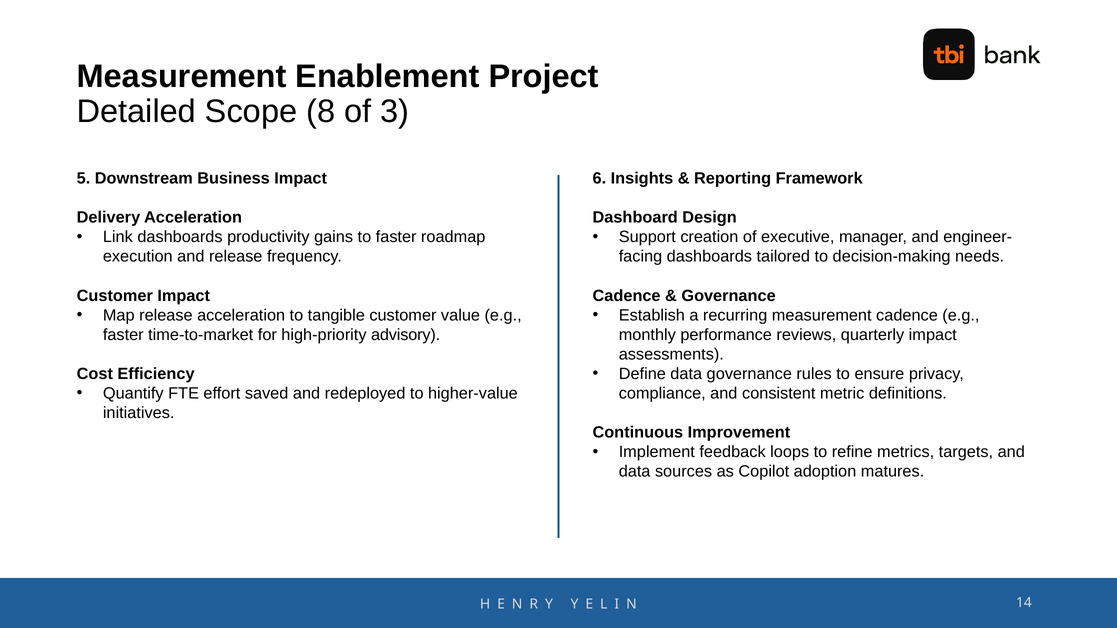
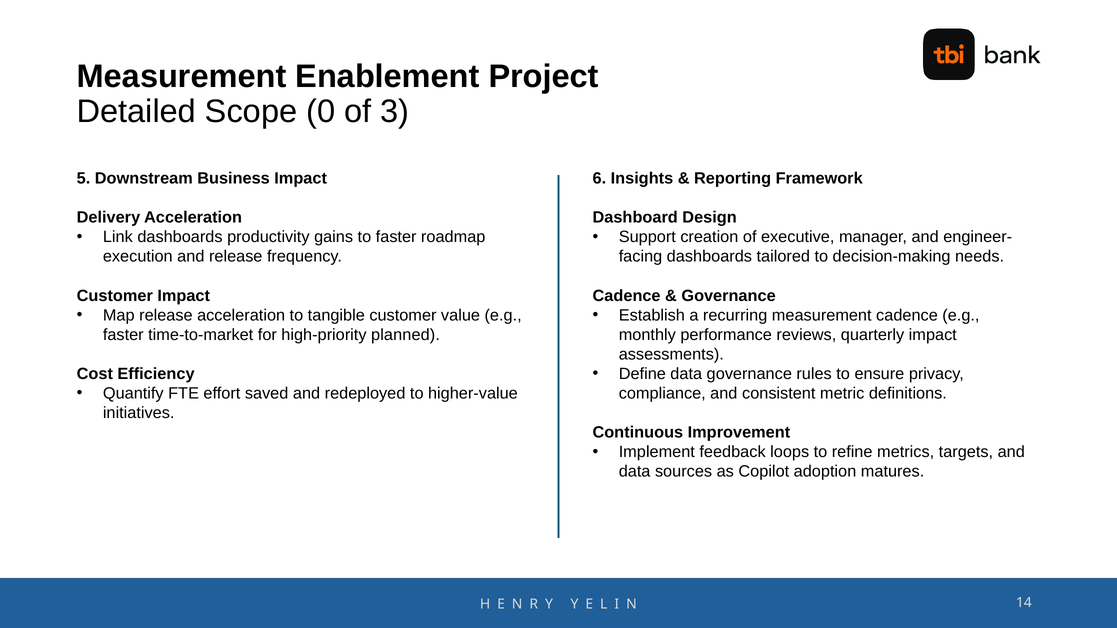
8: 8 -> 0 (321, 112)
advisory: advisory -> planned (405, 335)
